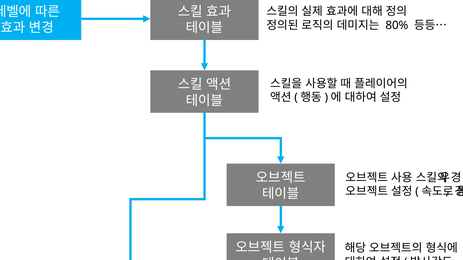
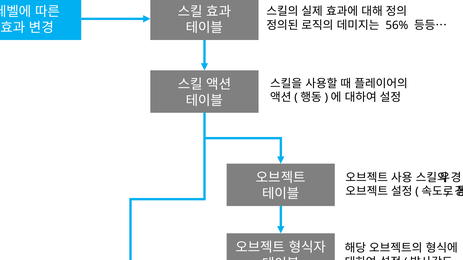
80%: 80% -> 56% (397, 25)
